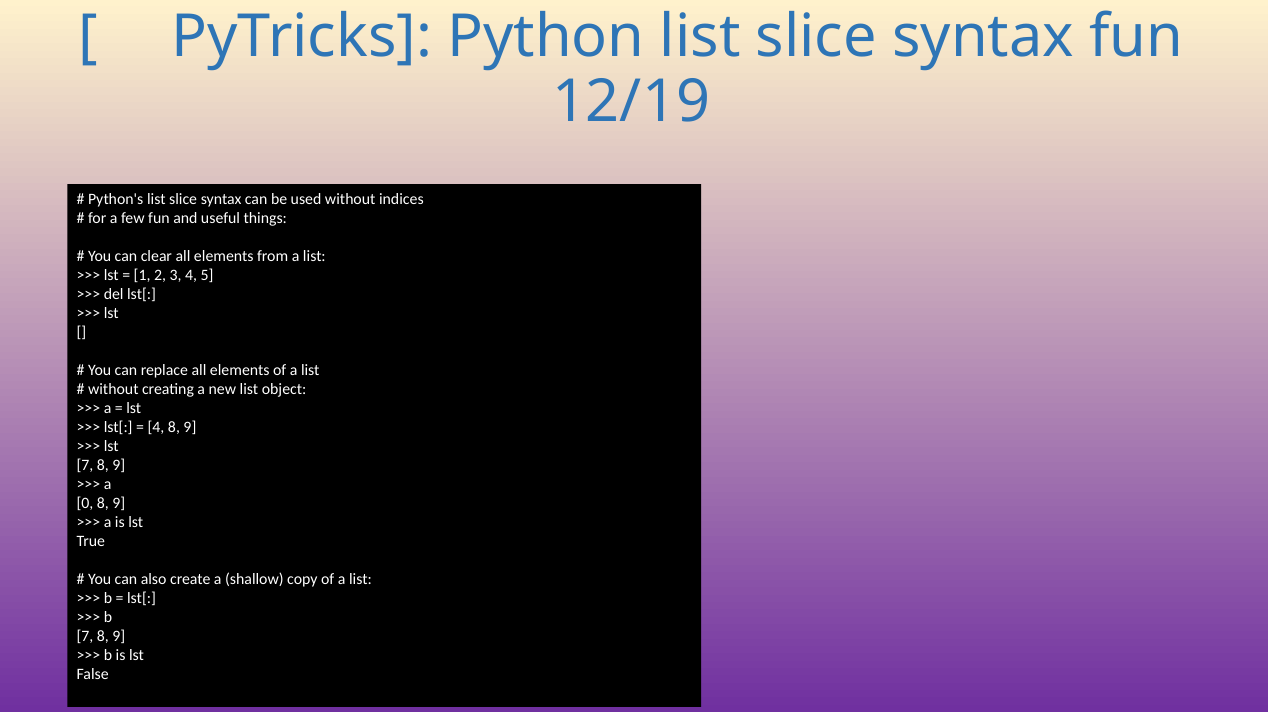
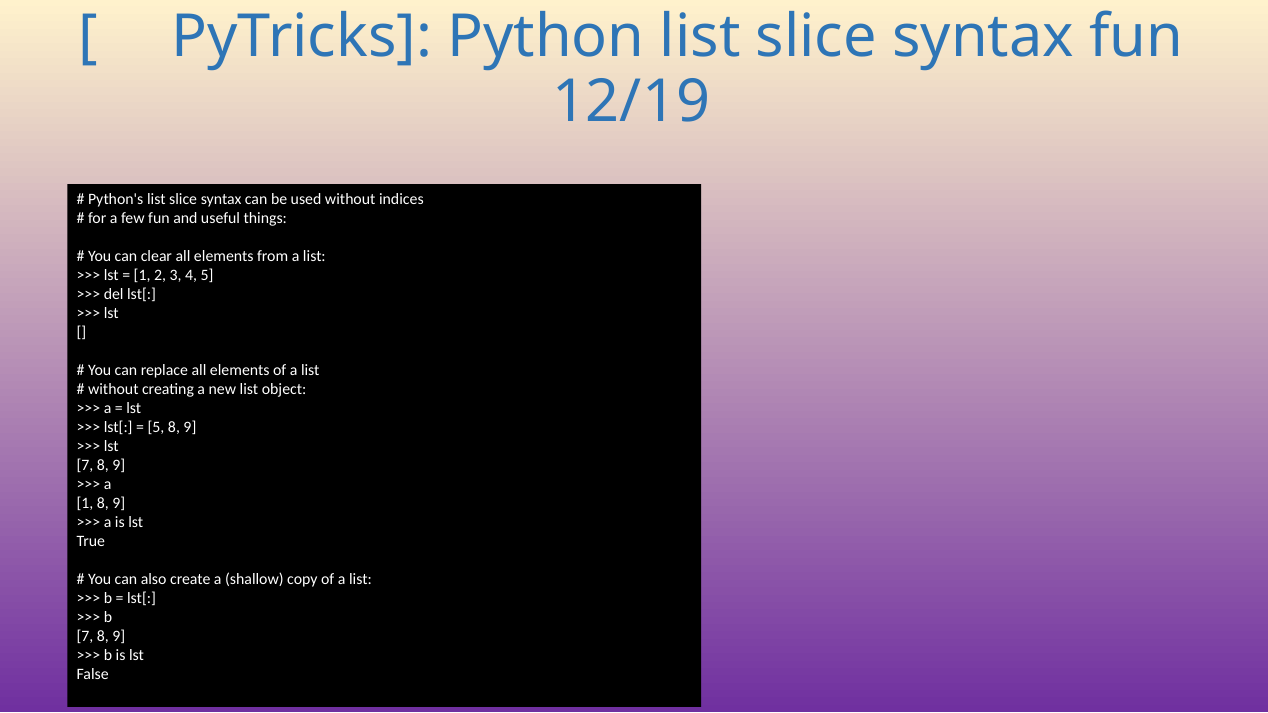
4: 4 -> 5 (156, 428)
0: 0 -> 1 (85, 504)
